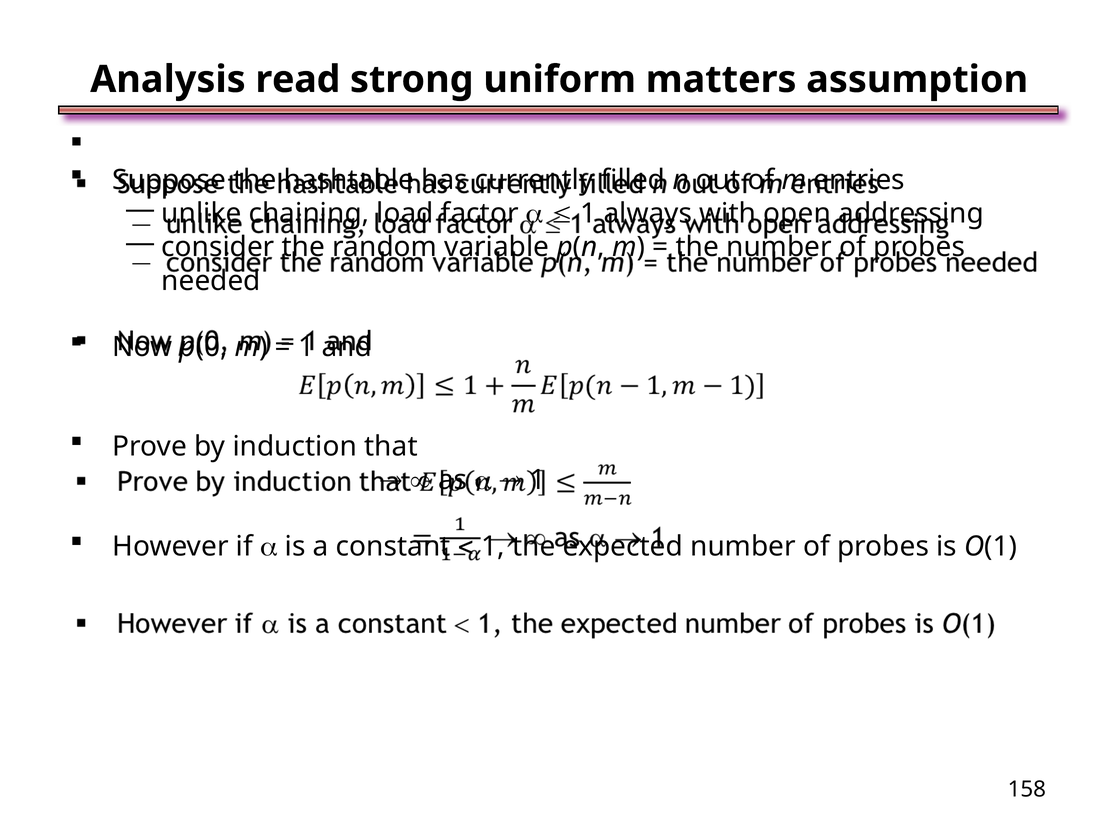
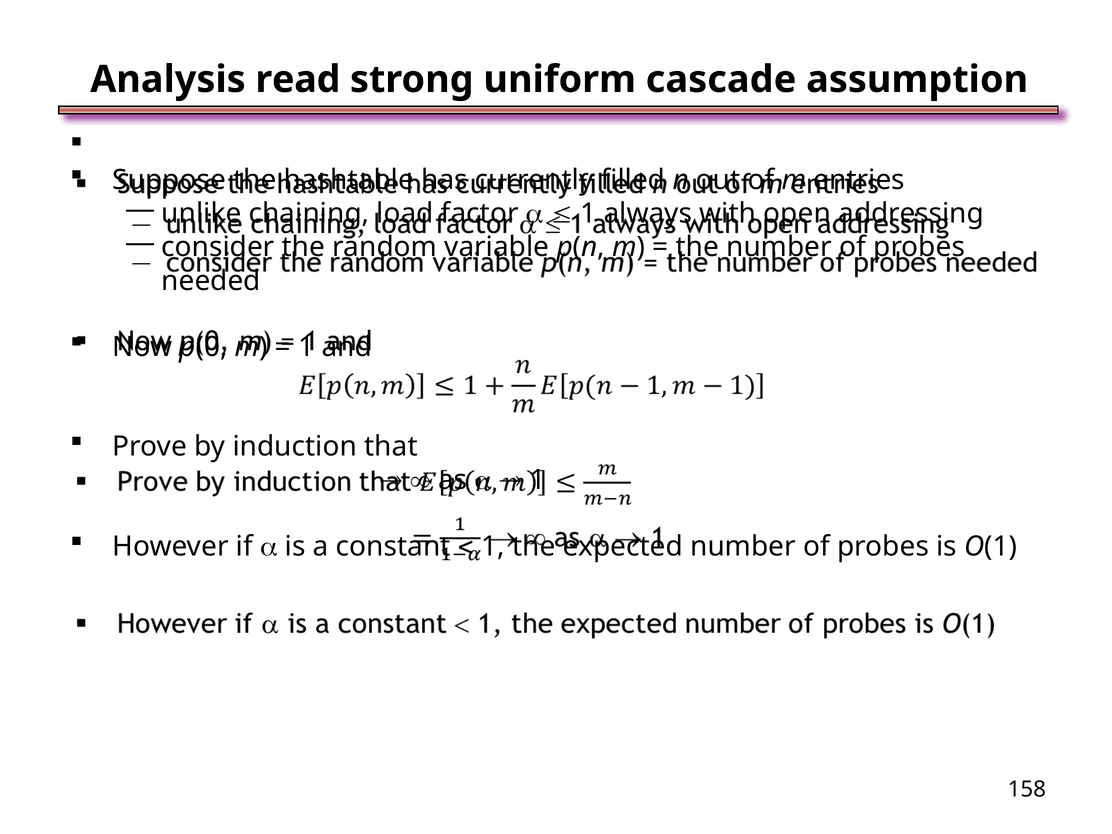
matters: matters -> cascade (721, 79)
